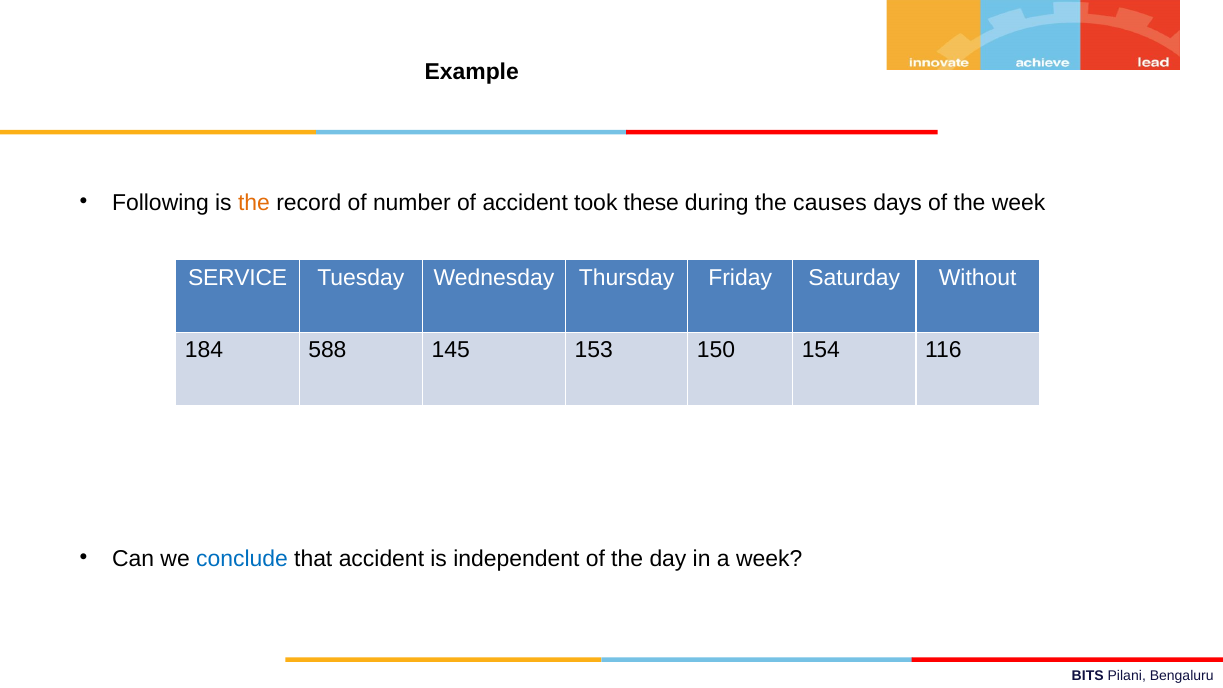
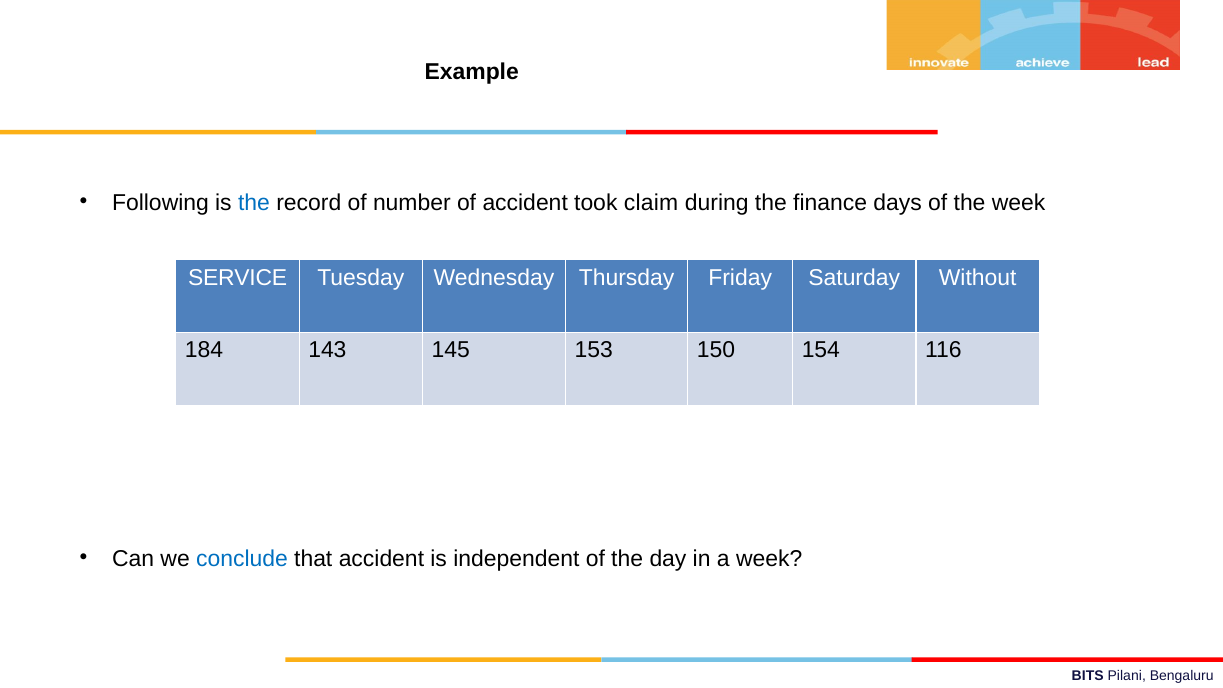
the colour: orange -> blue (254, 203)
these: these -> claim (651, 203)
causes: causes -> finance (830, 203)
588: 588 -> 143 (327, 350)
